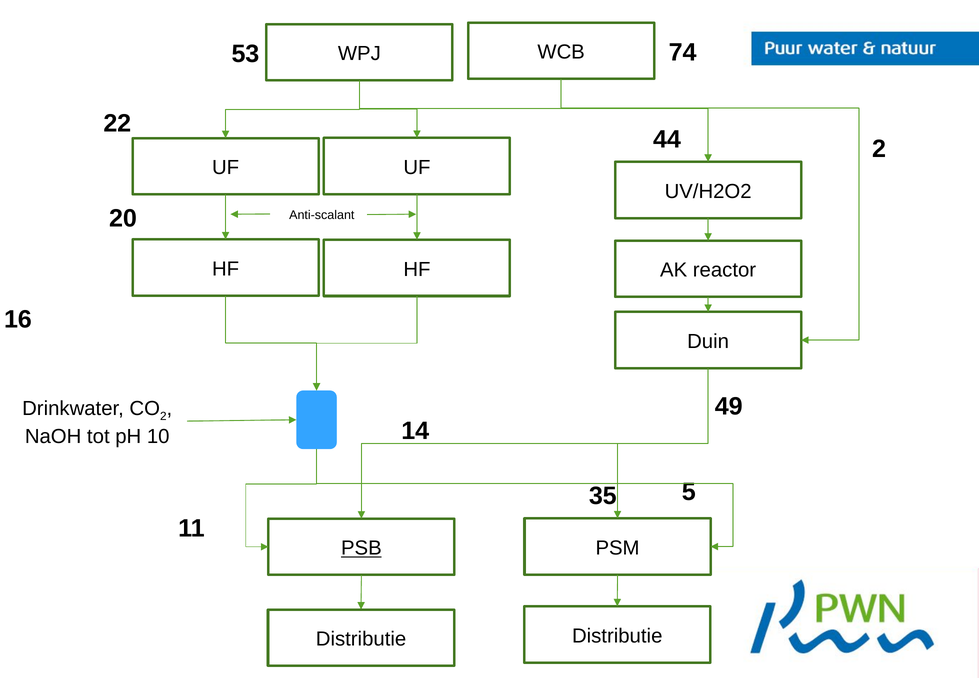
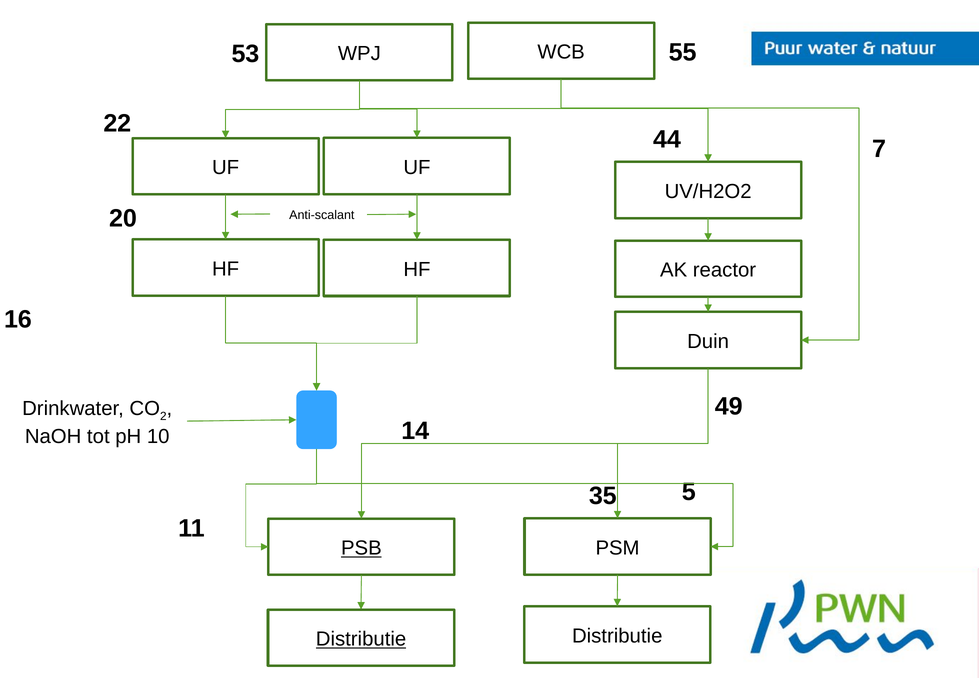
74: 74 -> 55 (683, 52)
44 2: 2 -> 7 (879, 149)
Distributie underline: none -> present (361, 639)
